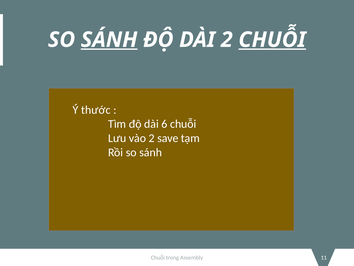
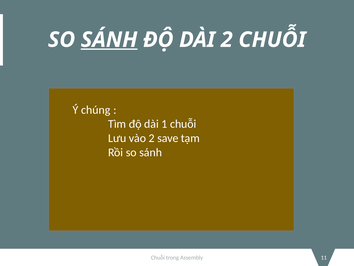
CHUỖI underline: present -> none (272, 40)
thước: thước -> chúng (96, 110)
6: 6 -> 1 (164, 124)
